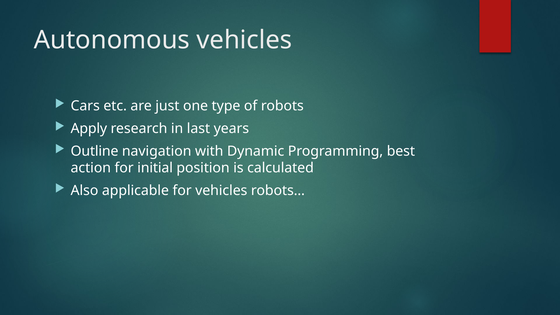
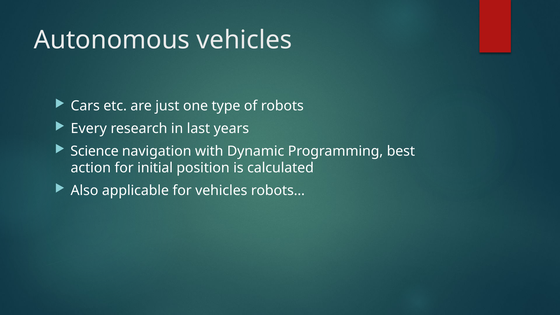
Apply: Apply -> Every (89, 128)
Outline: Outline -> Science (95, 151)
